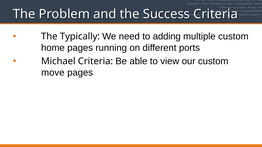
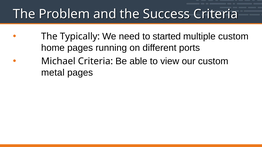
adding: adding -> started (167, 37)
move: move -> metal (53, 73)
